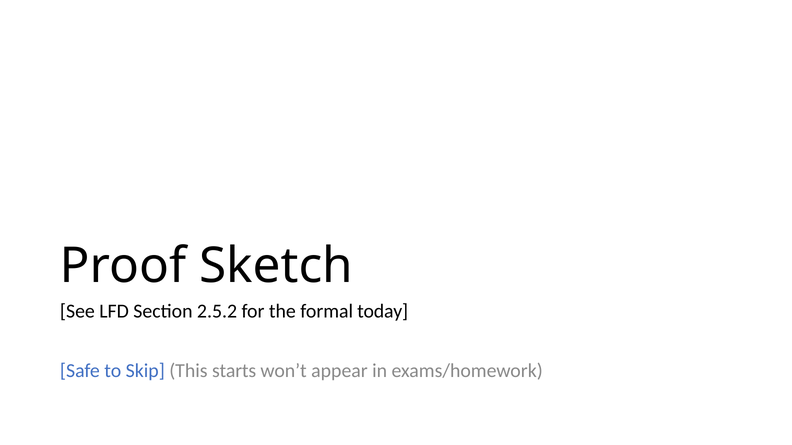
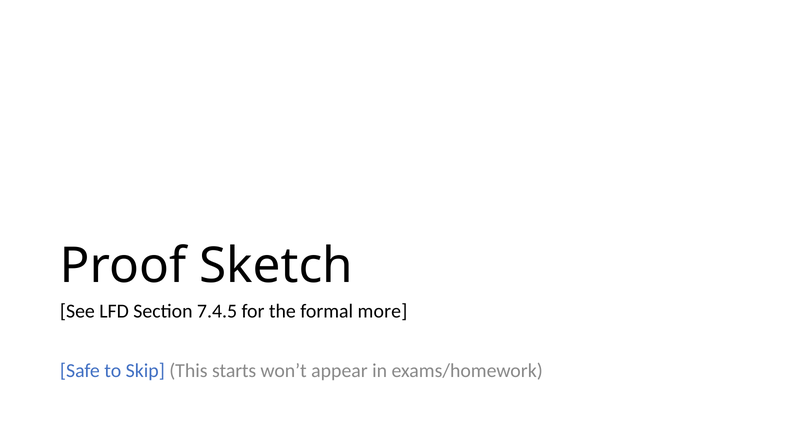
2.5.2: 2.5.2 -> 7.4.5 (217, 312)
today: today -> more (382, 312)
